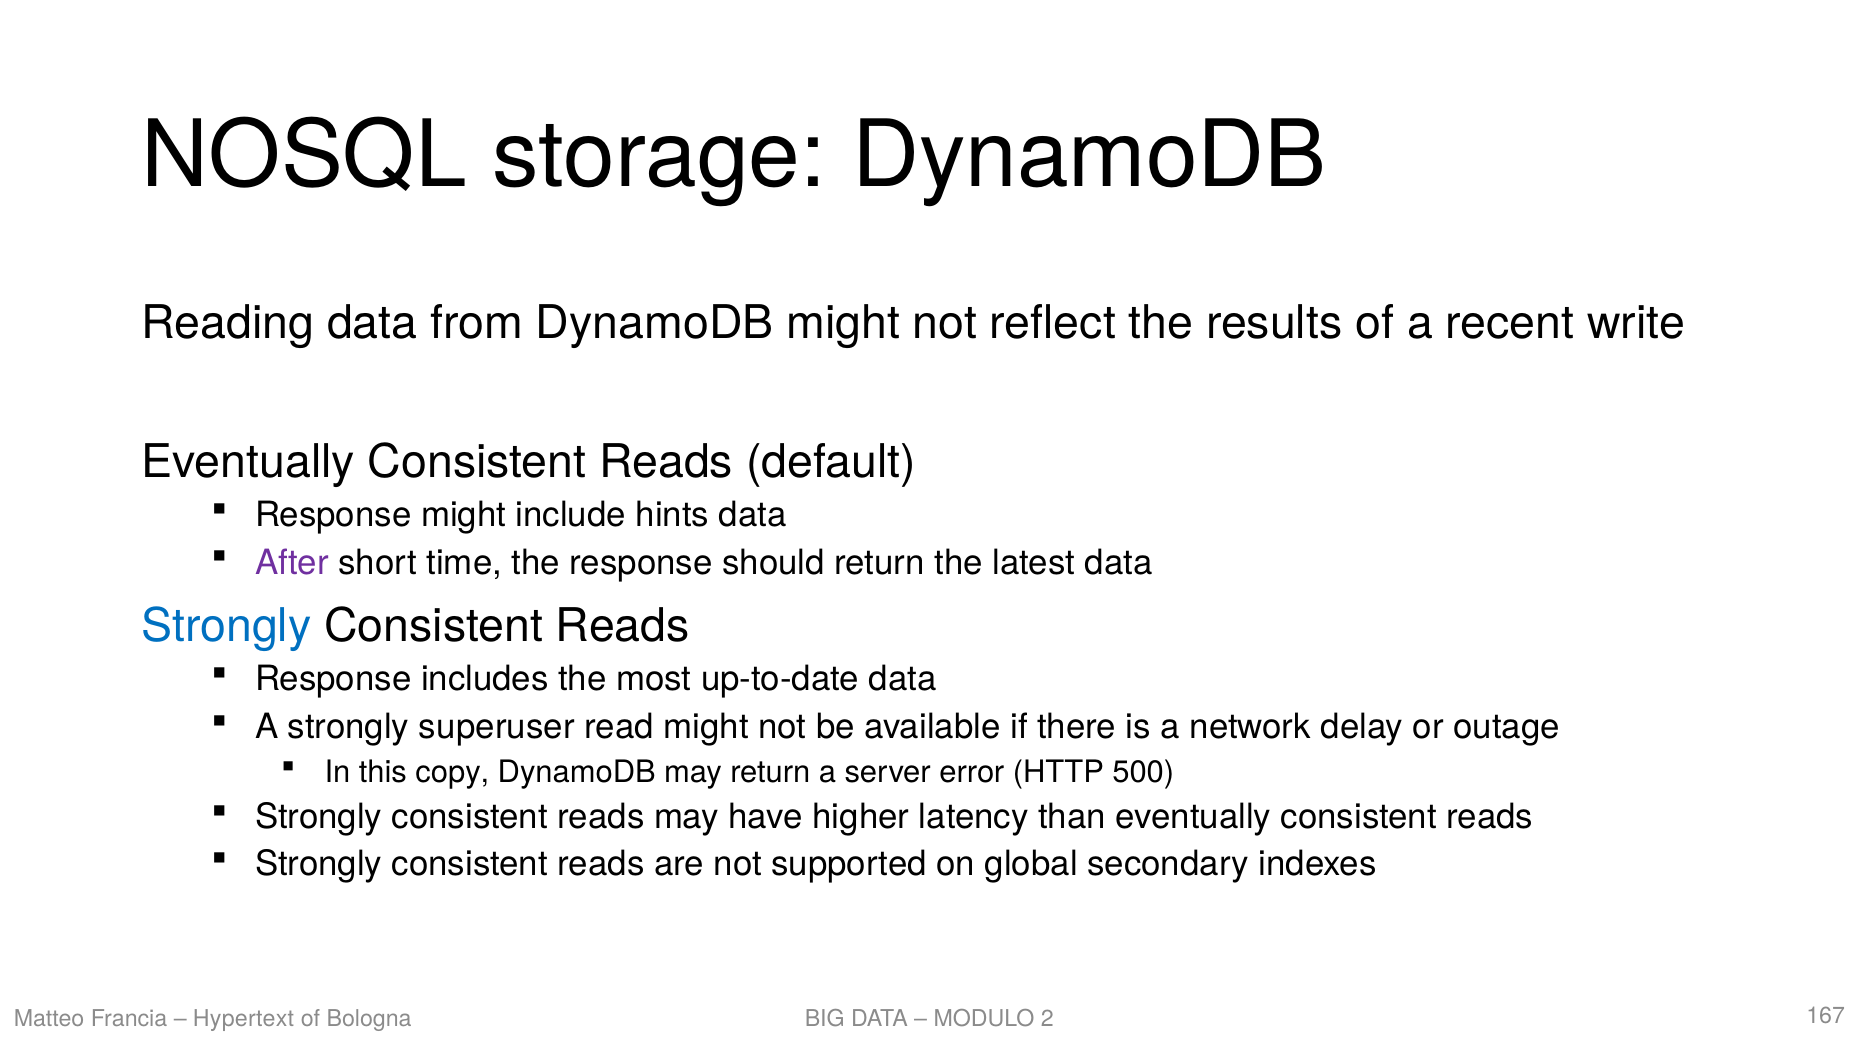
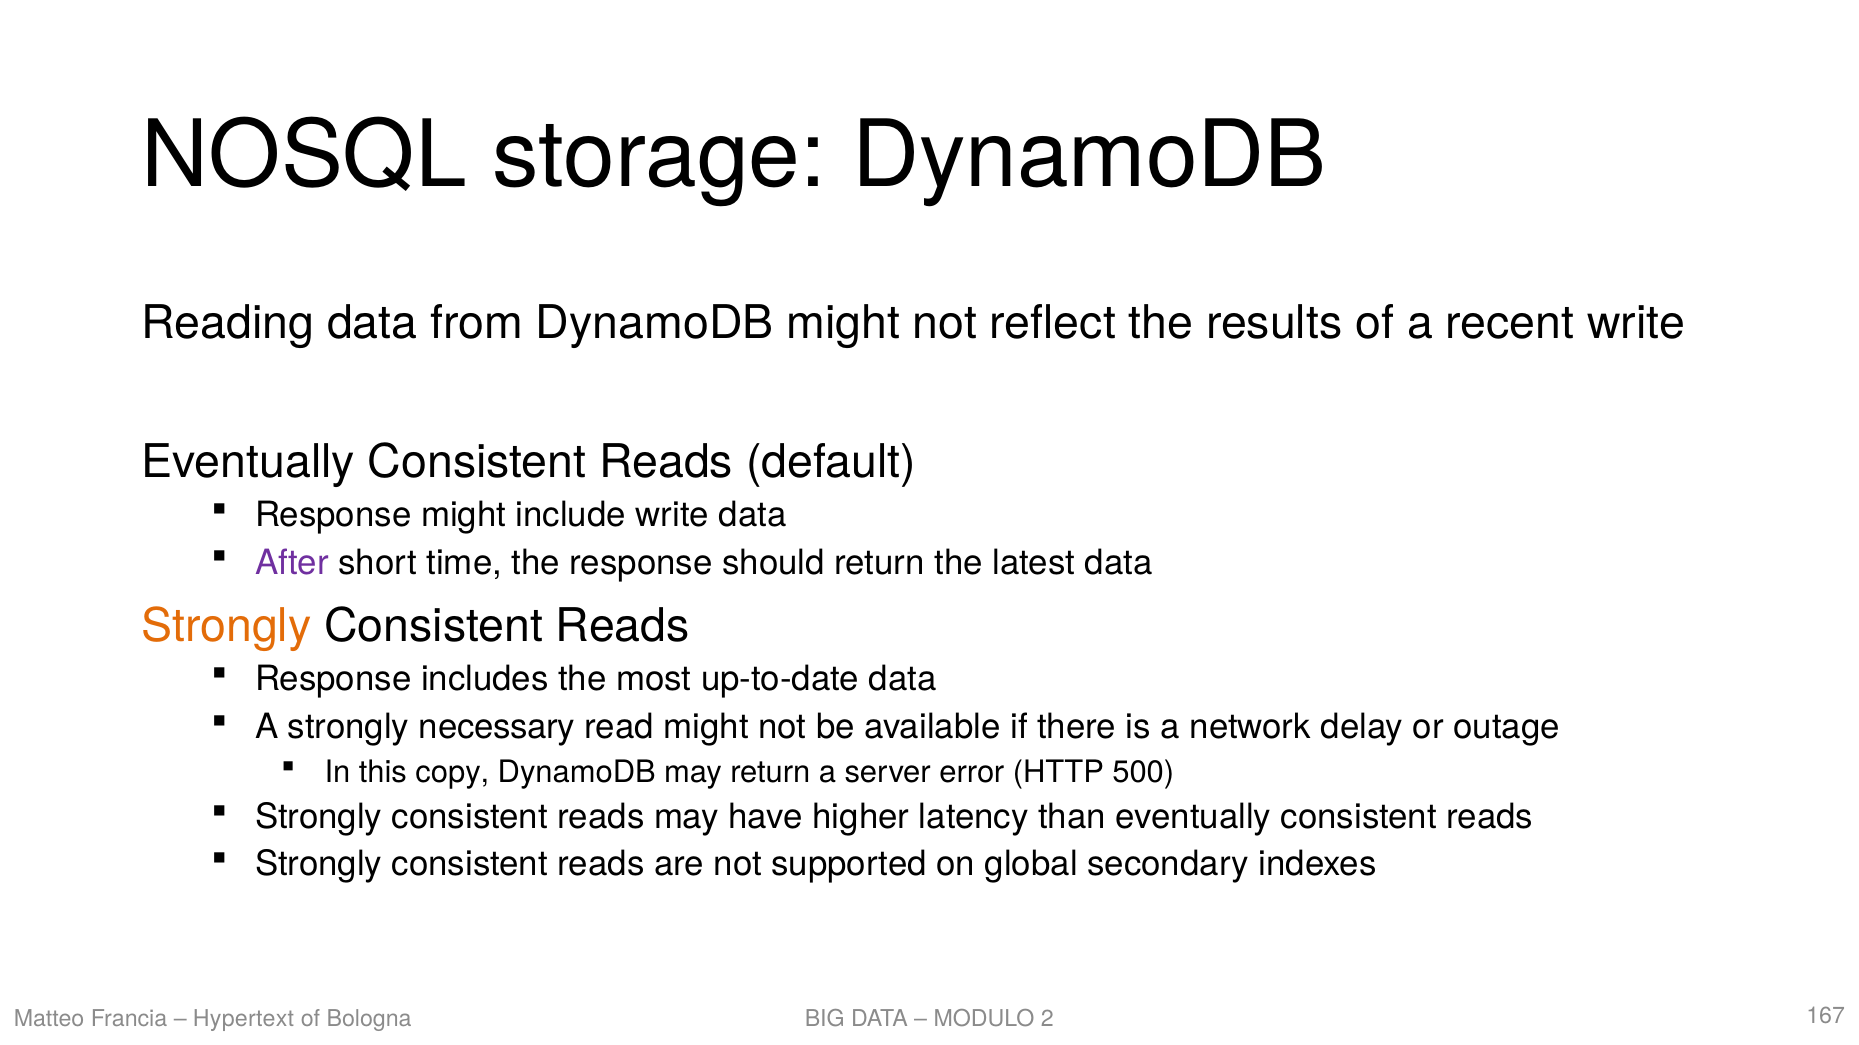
include hints: hints -> write (672, 516)
Strongly colour: blue -> orange (227, 626)
superuser: superuser -> necessary (497, 727)
